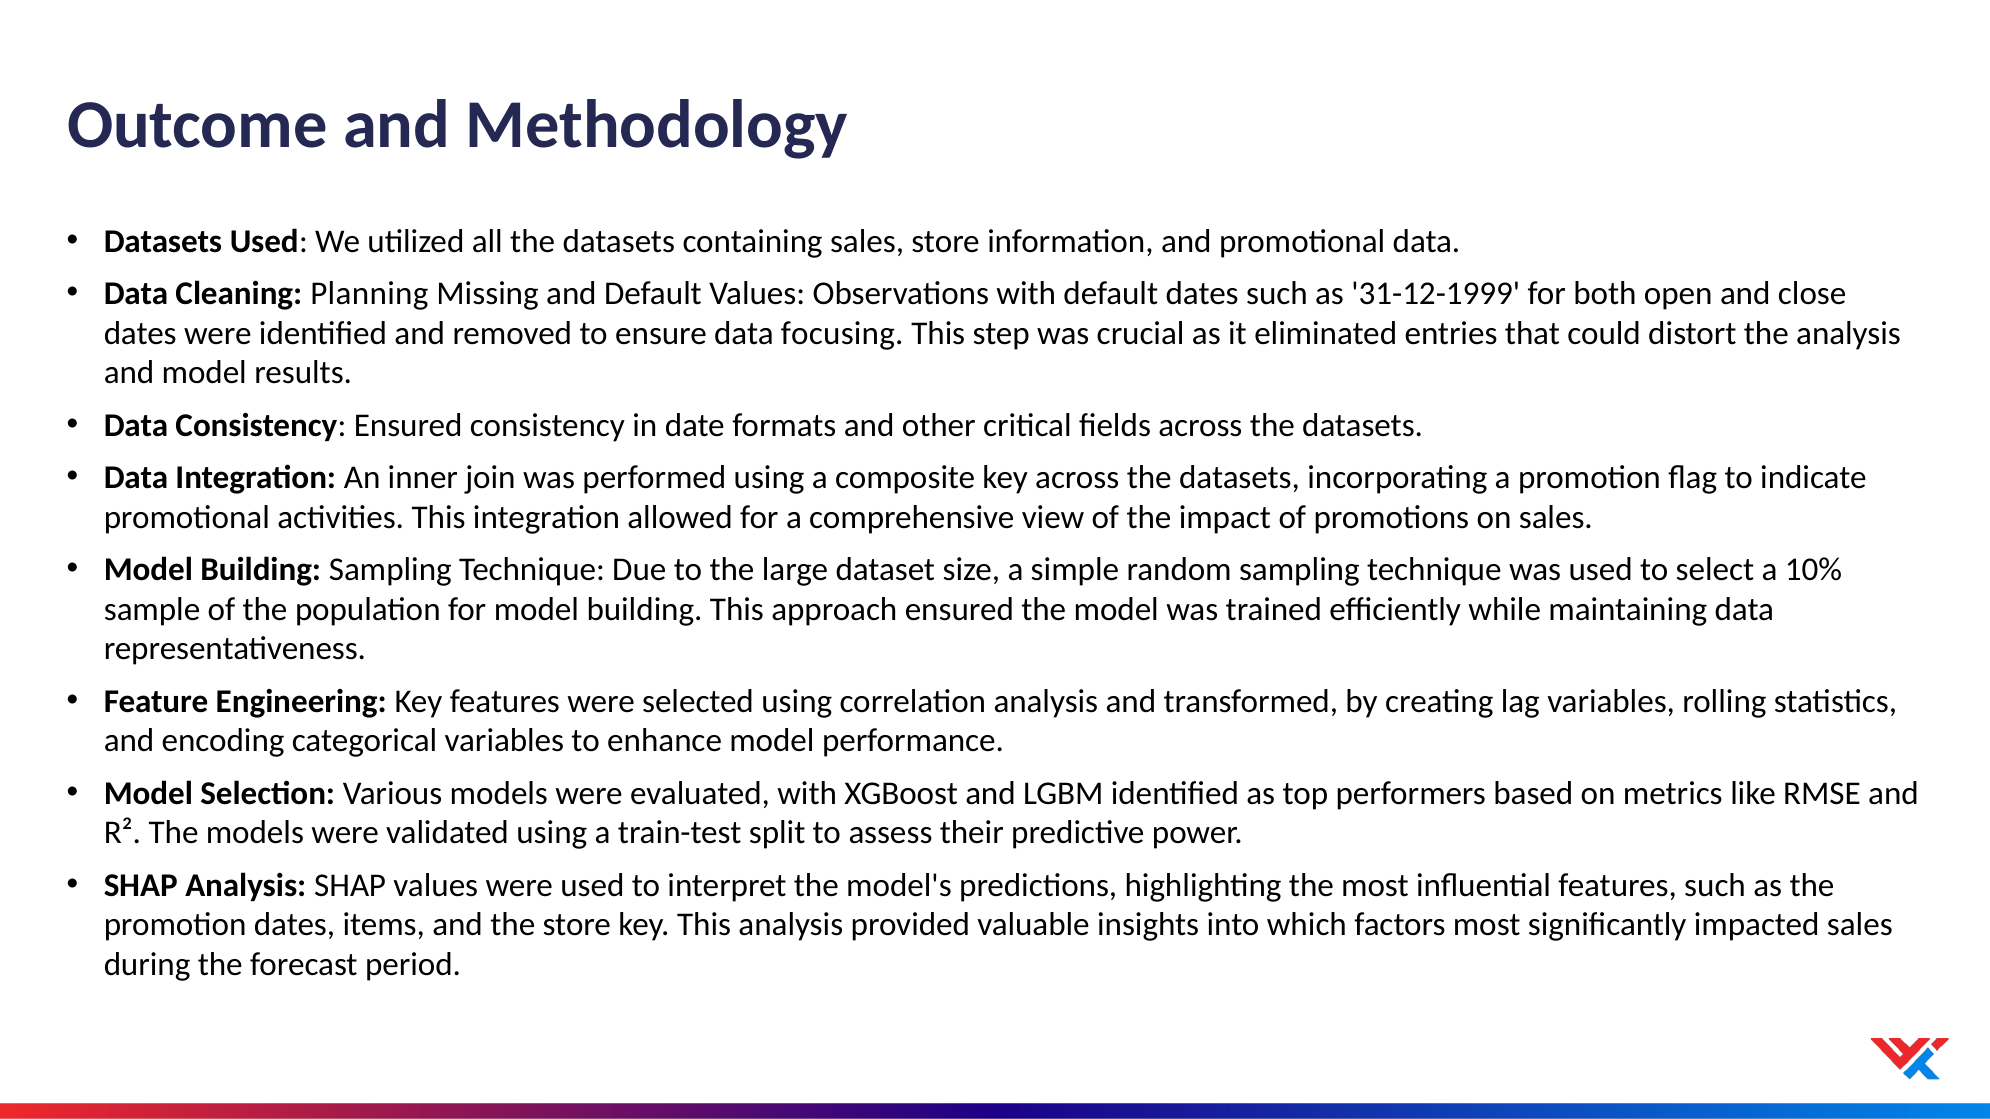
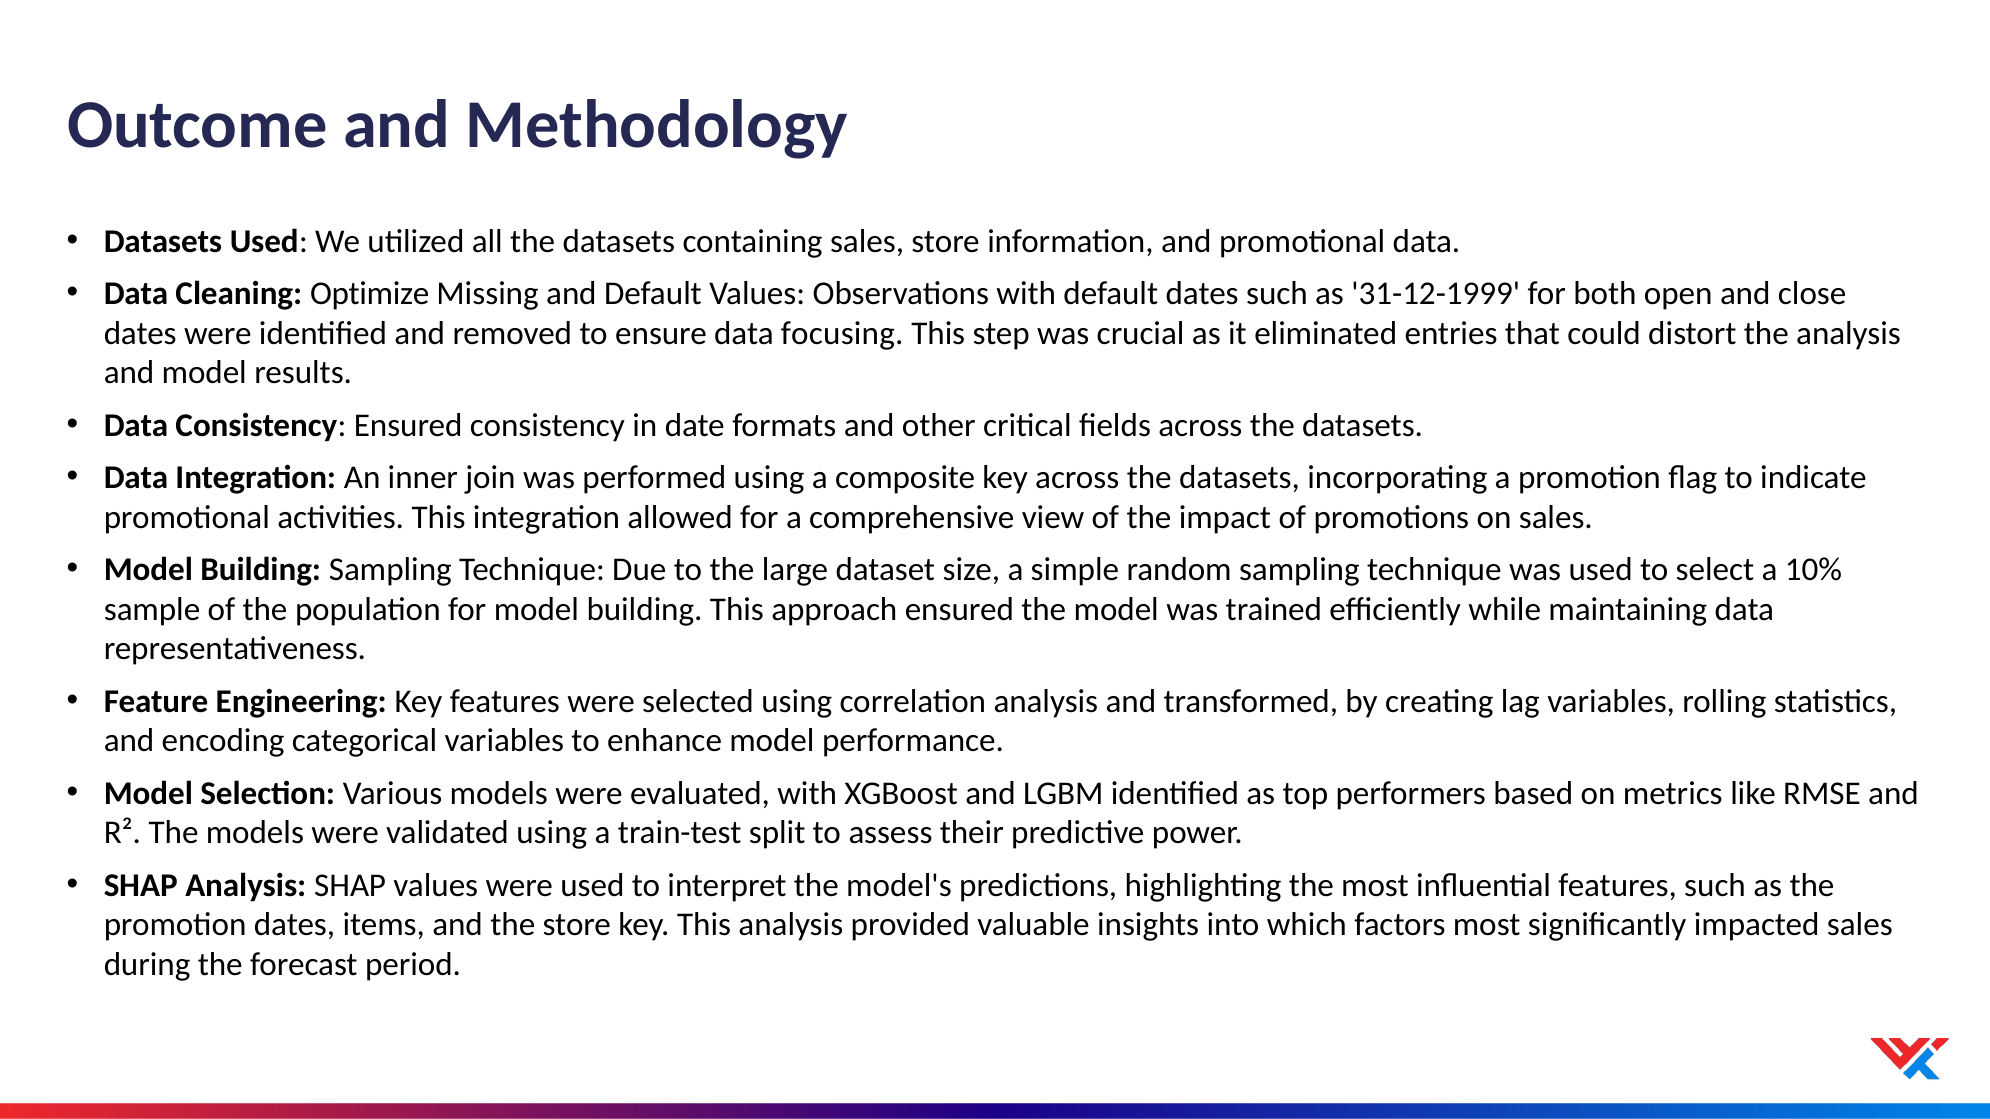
Planning: Planning -> Optimize (370, 294)
